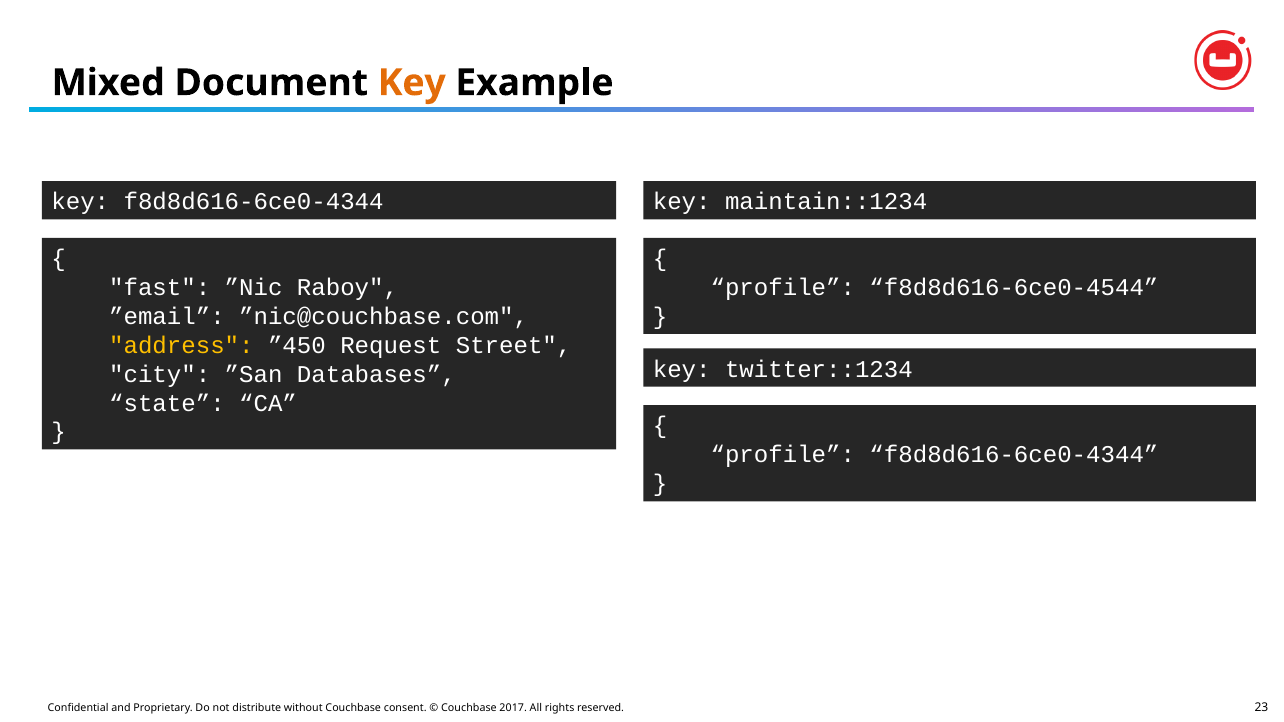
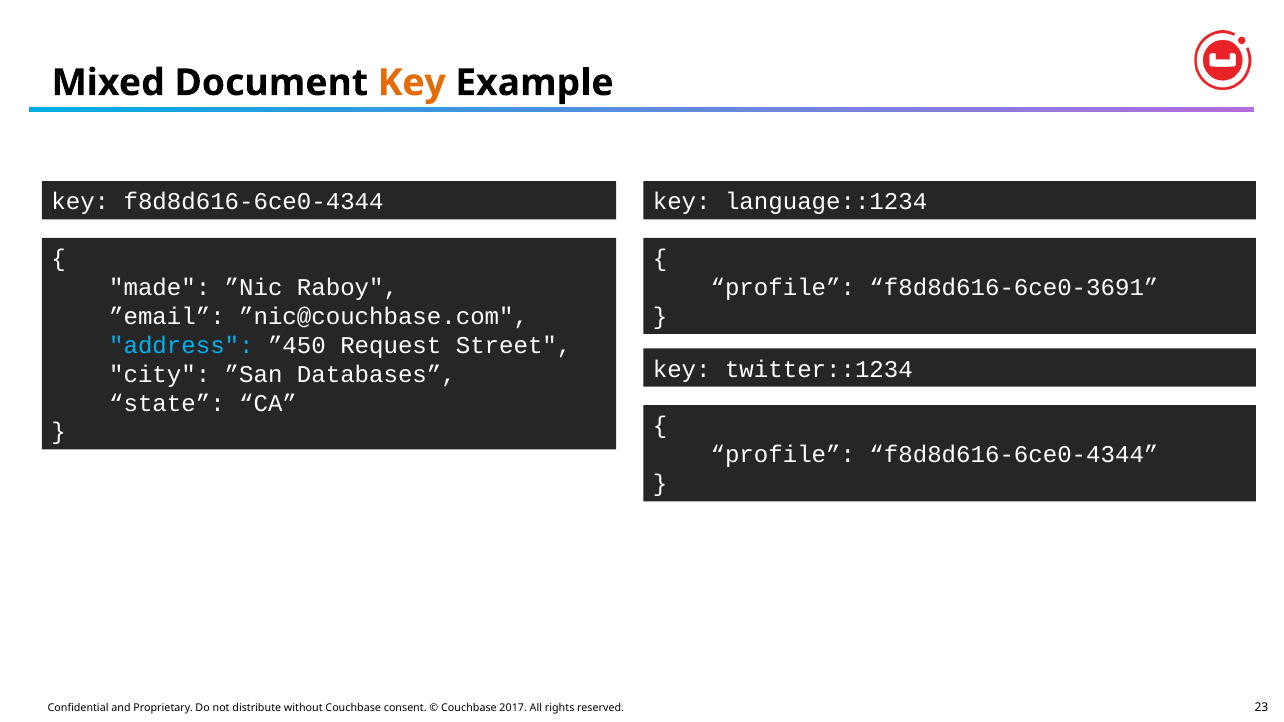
maintain::1234: maintain::1234 -> language::1234 (826, 202)
fast: fast -> made (160, 288)
f8d8d616-6ce0-4544: f8d8d616-6ce0-4544 -> f8d8d616-6ce0-3691 (1014, 288)
address colour: yellow -> light blue (181, 346)
